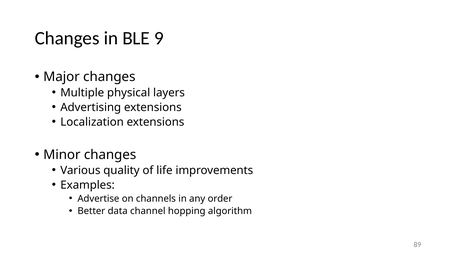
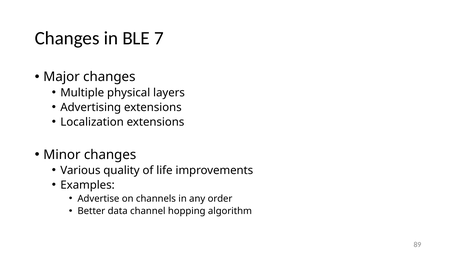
9: 9 -> 7 (159, 38)
